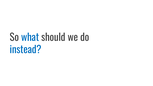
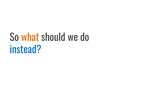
what colour: blue -> orange (30, 38)
